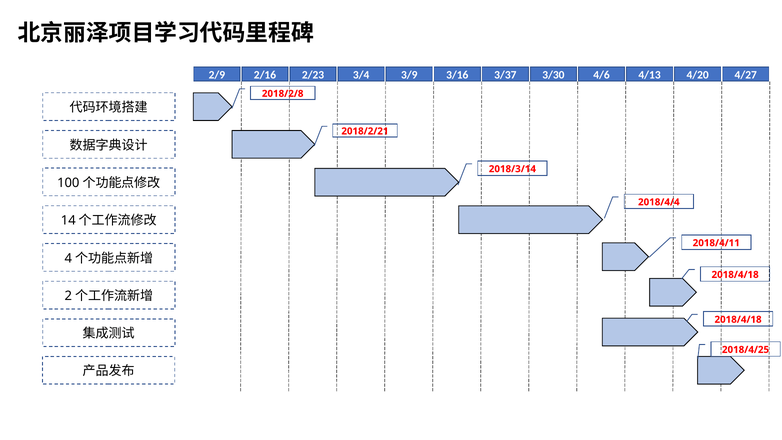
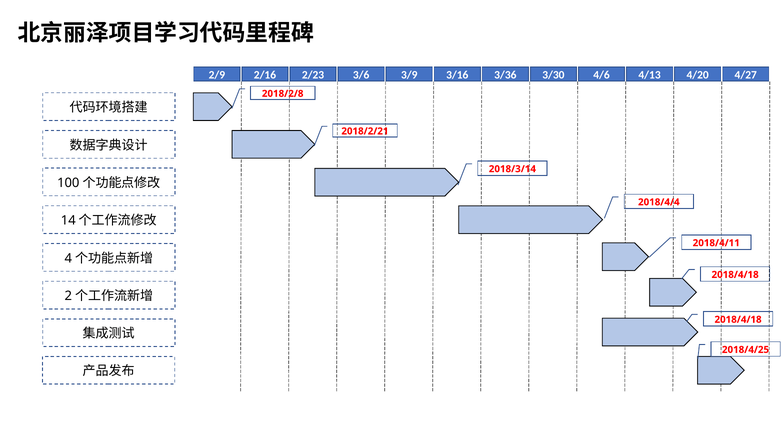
3/4: 3/4 -> 3/6 (361, 75)
3/37: 3/37 -> 3/36 (505, 75)
